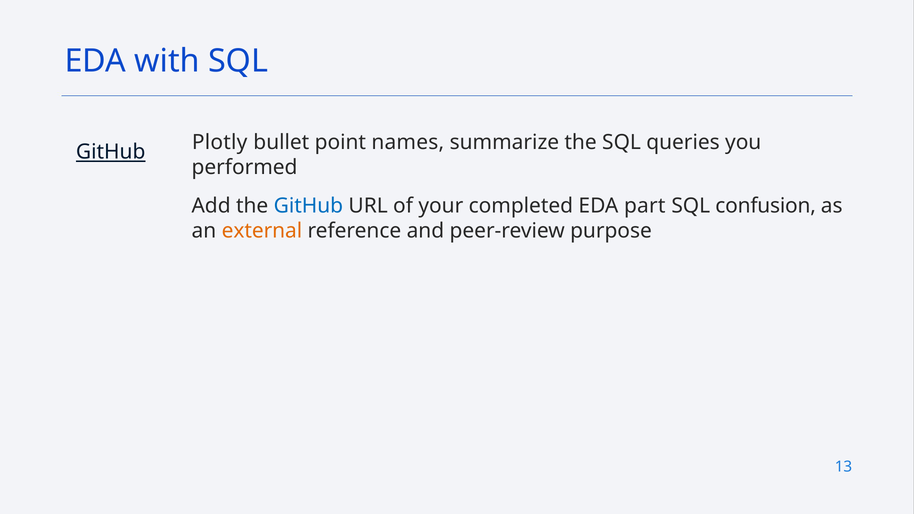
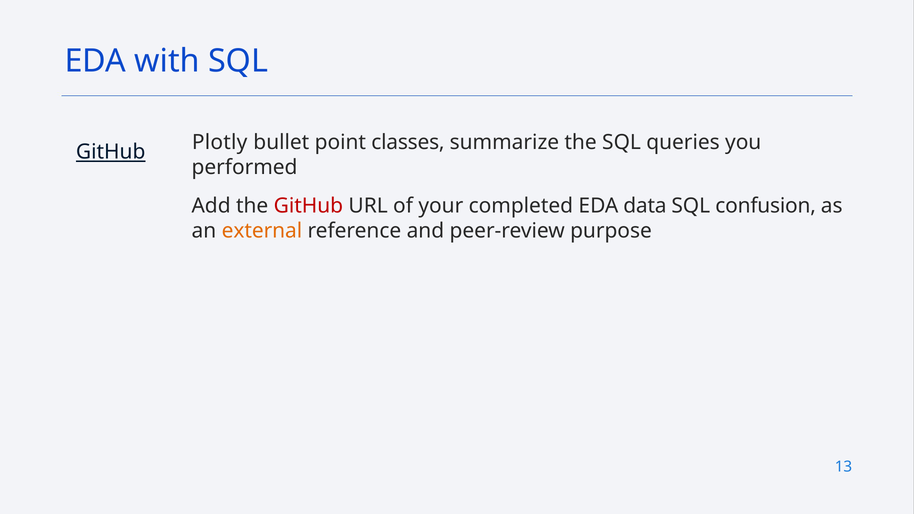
names: names -> classes (408, 142)
GitHub colour: blue -> red (308, 206)
part: part -> data (645, 206)
